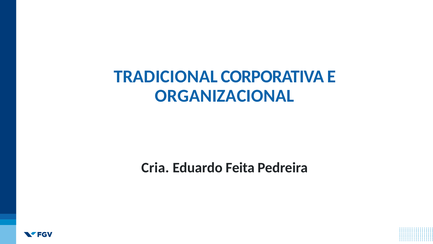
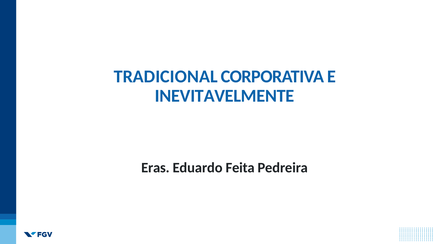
ORGANIZACIONAL: ORGANIZACIONAL -> INEVITAVELMENTE (225, 96)
Cria: Cria -> Eras (155, 167)
